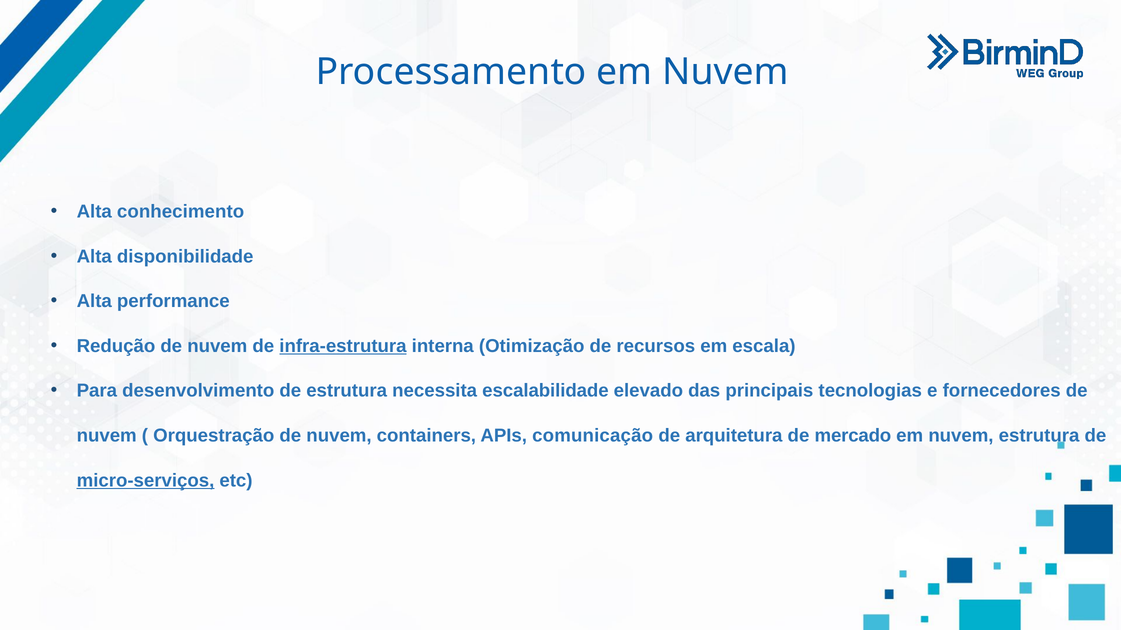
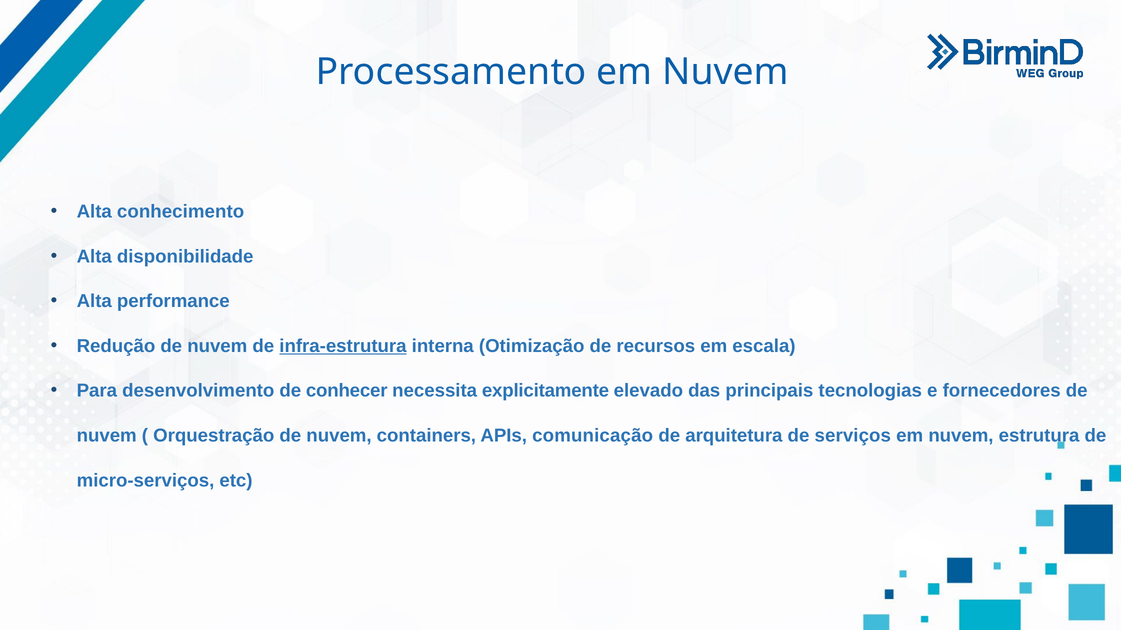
de estrutura: estrutura -> conhecer (347, 391)
escalabilidade: escalabilidade -> explicitamente (546, 391)
mercado: mercado -> serviços (853, 436)
micro-serviços underline: present -> none (146, 481)
